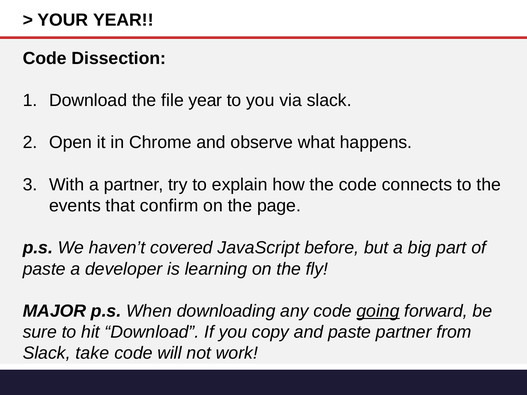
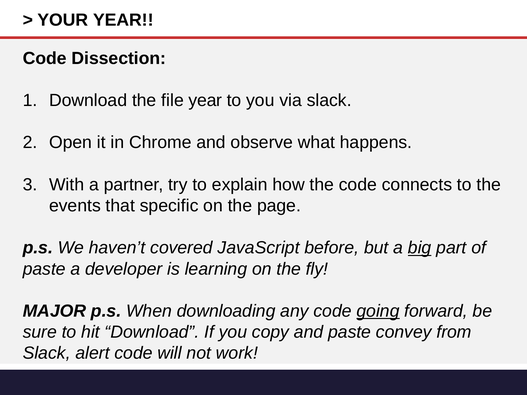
confirm: confirm -> specific (169, 206)
big underline: none -> present (420, 248)
paste partner: partner -> convey (404, 332)
take: take -> alert (92, 353)
